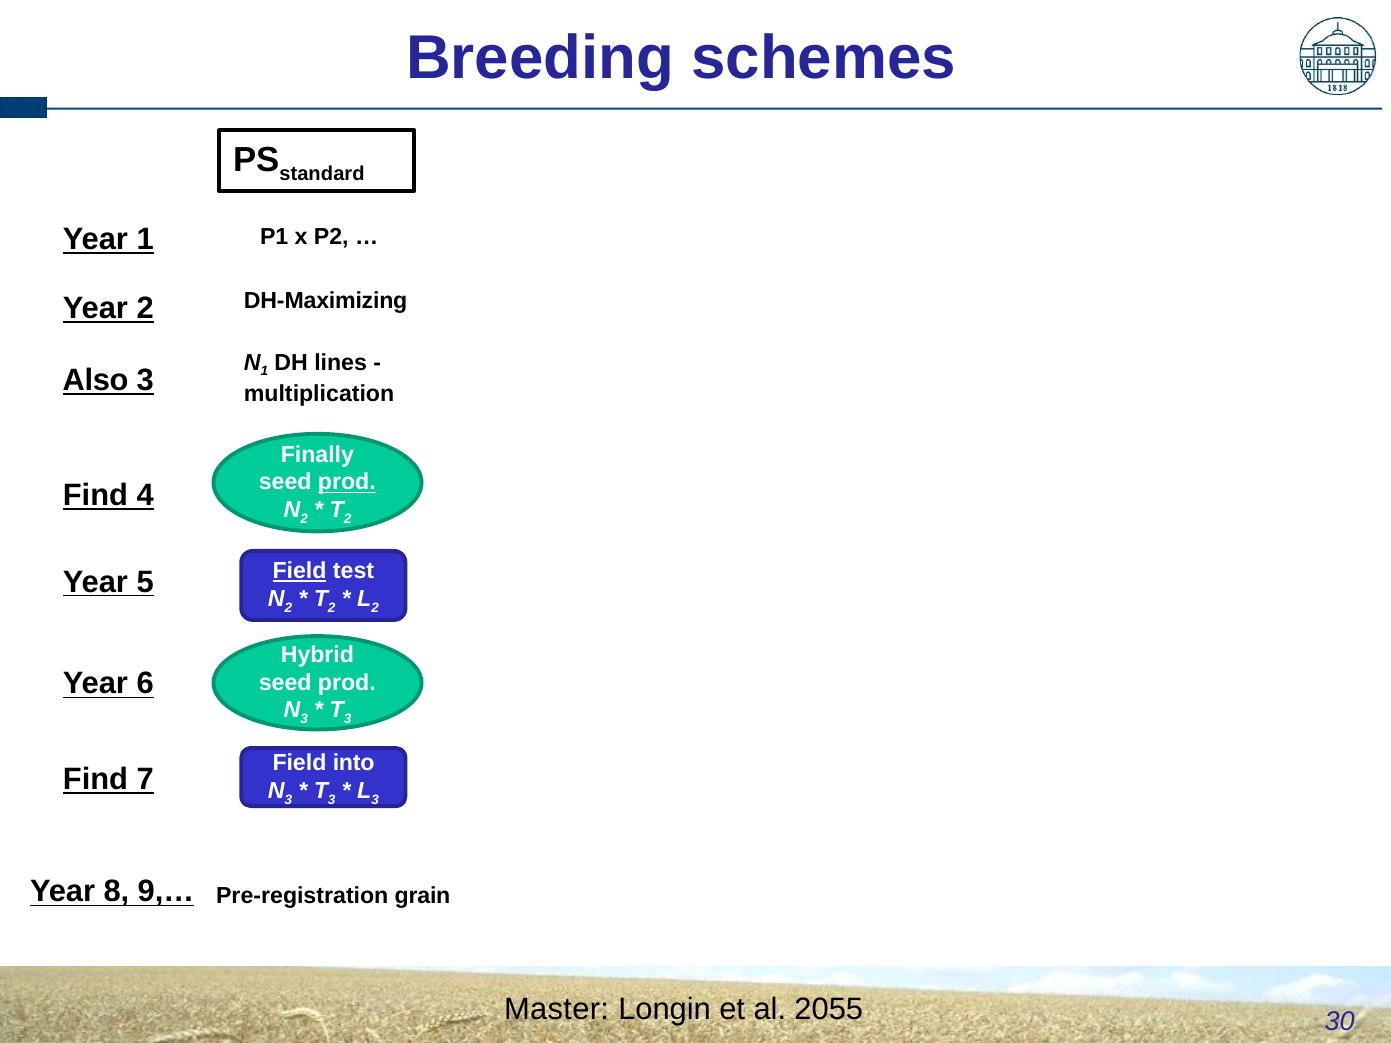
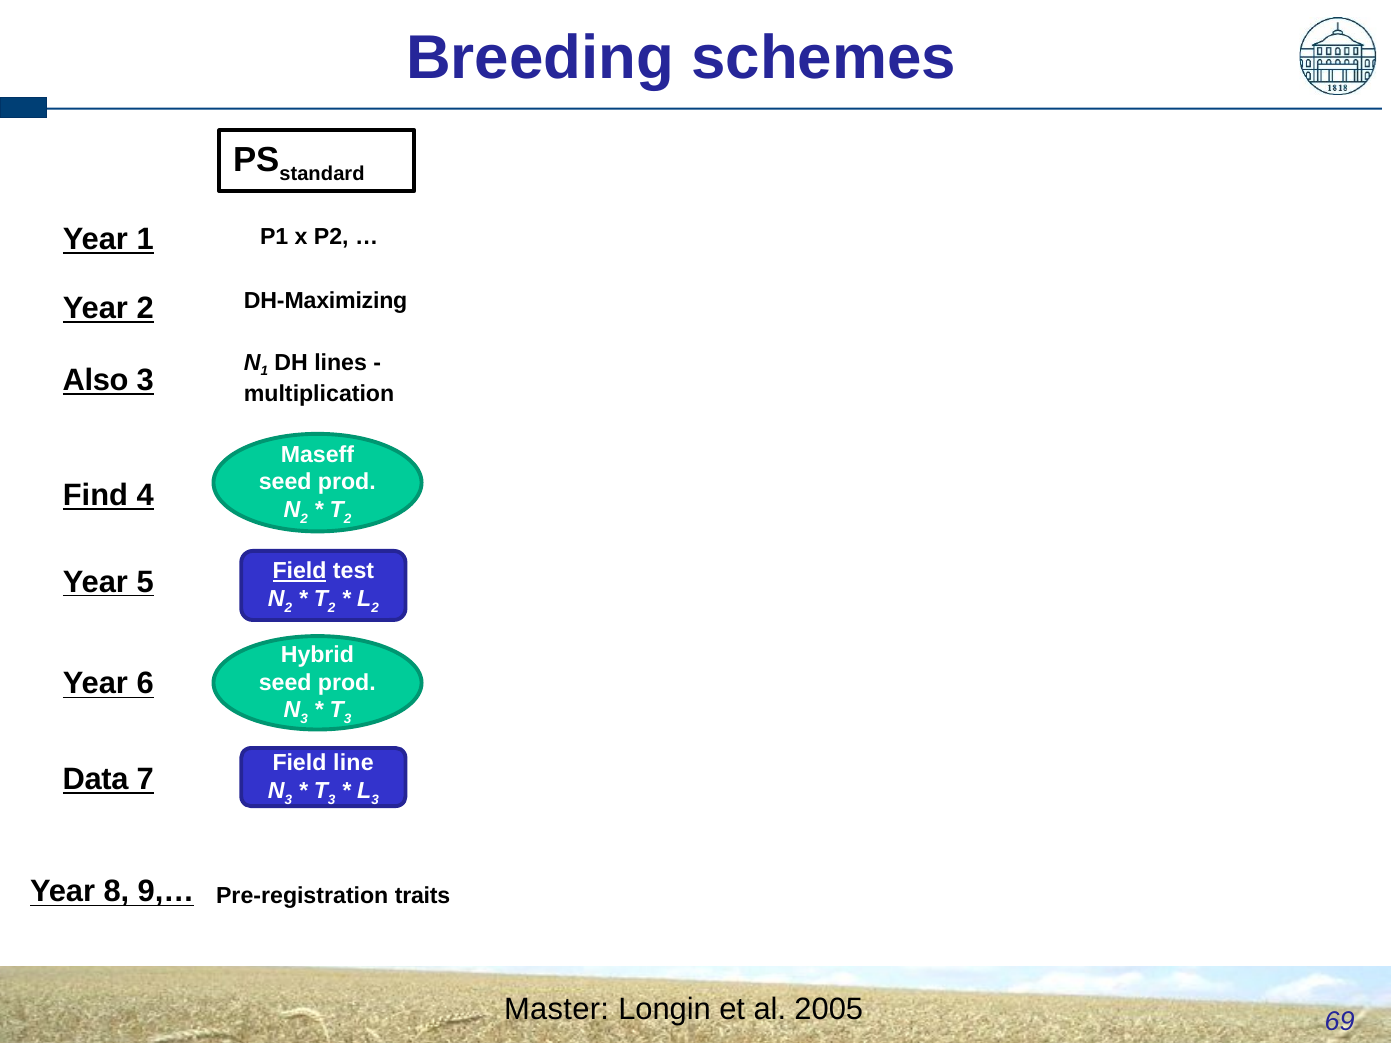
Finally: Finally -> Maseff (317, 455)
prod underline: present -> none (347, 482)
into: into -> line (353, 763)
Find: Find -> Data (96, 779)
grain: grain -> traits (423, 896)
2055: 2055 -> 2005 (829, 1009)
30: 30 -> 69 (1340, 1022)
